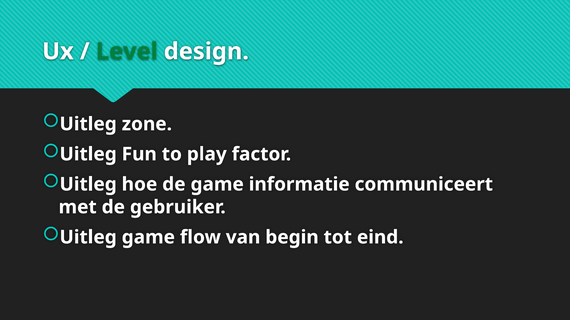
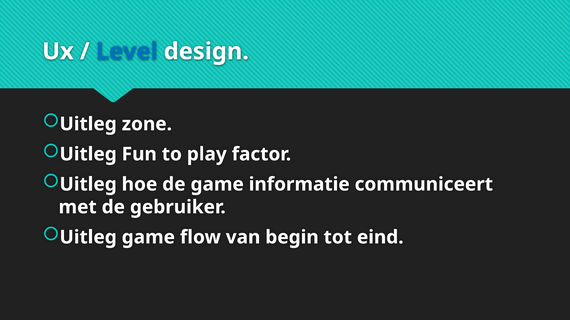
Level colour: green -> blue (127, 52)
